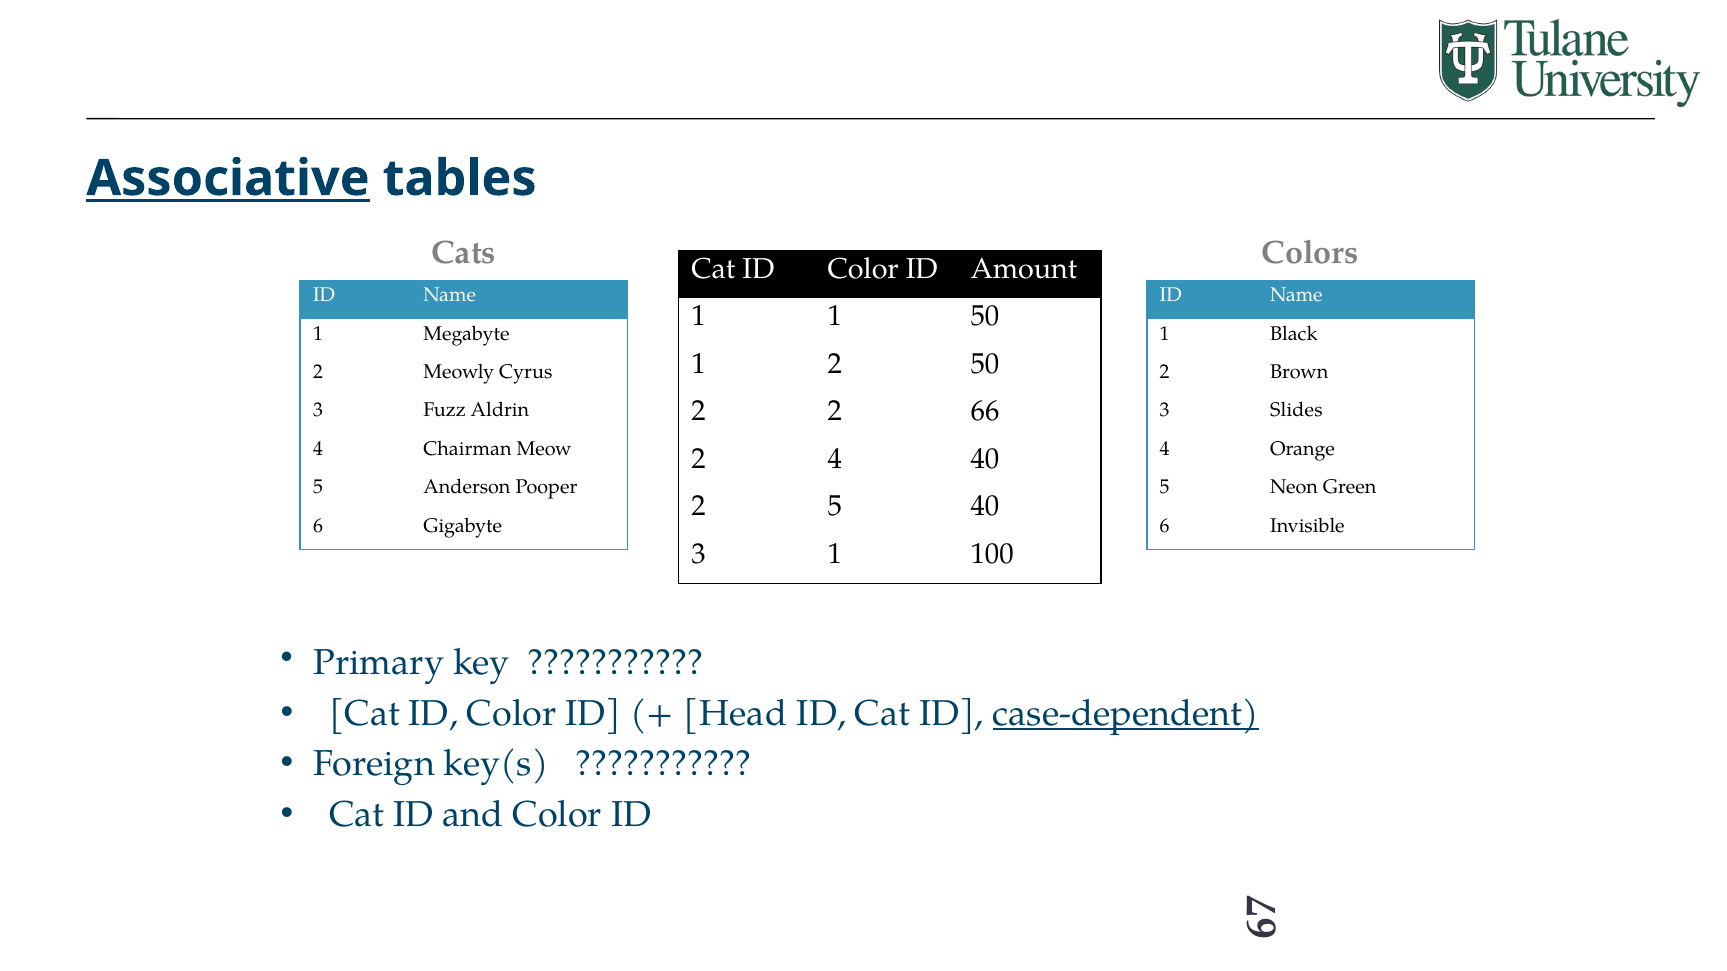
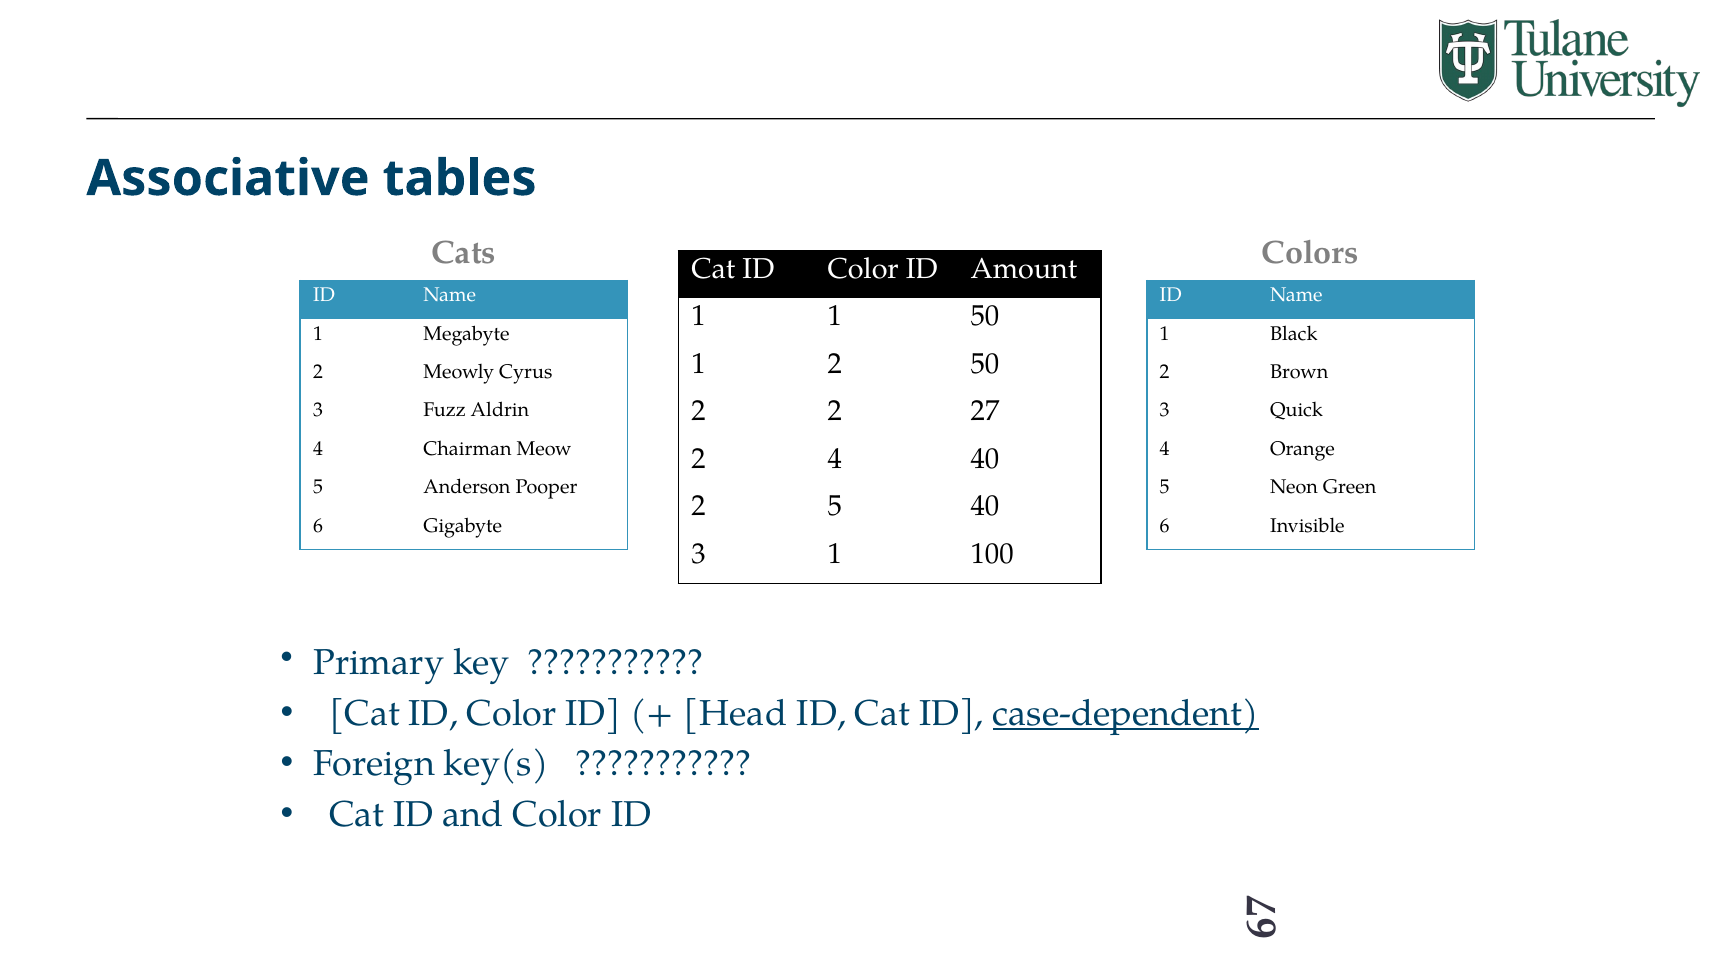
Associative underline: present -> none (228, 179)
66: 66 -> 27 (985, 412)
Slides: Slides -> Quick (1297, 411)
